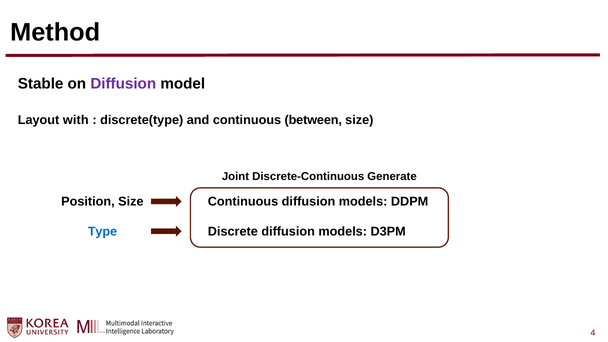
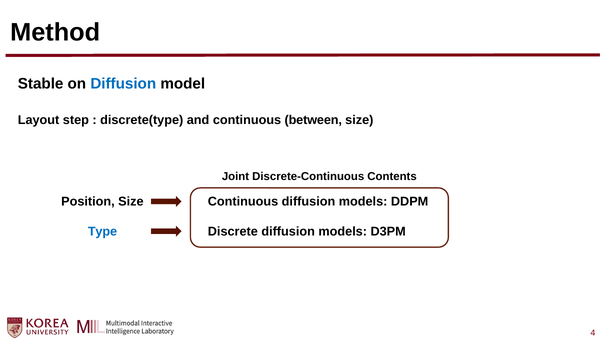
Diffusion colour: purple -> blue (123, 84)
with: with -> step (76, 120)
Generate: Generate -> Contents (392, 177)
